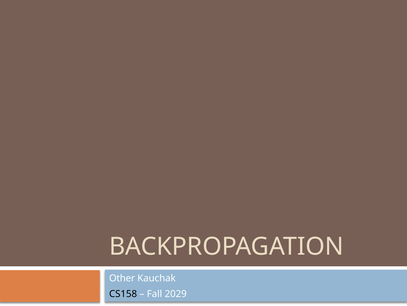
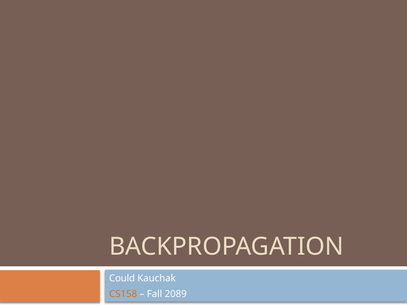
Other: Other -> Could (122, 278)
CS158 colour: black -> orange (123, 293)
2029: 2029 -> 2089 (176, 293)
